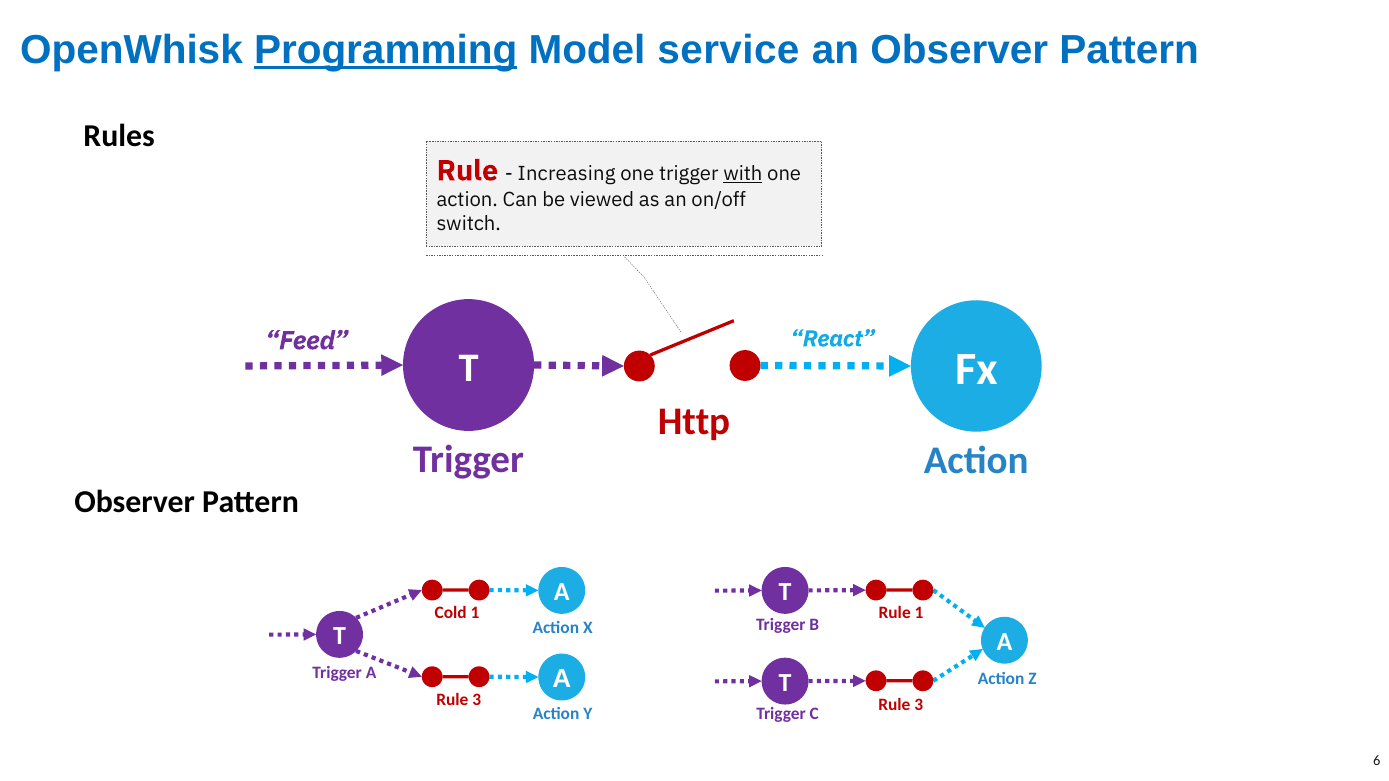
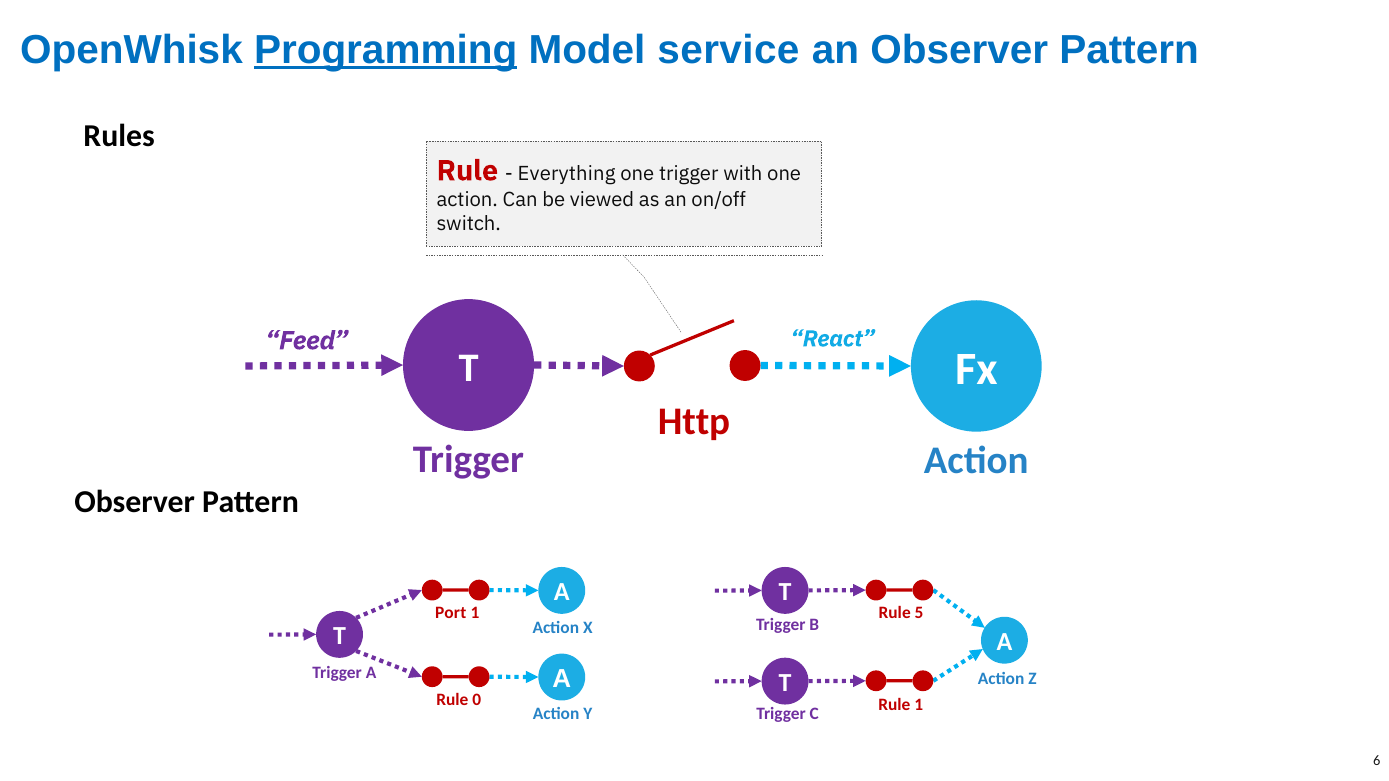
Increasing: Increasing -> Everything (567, 174)
with underline: present -> none (743, 174)
Cold: Cold -> Port (451, 613)
Rule 1: 1 -> 5 (919, 614)
3: 3 -> 0 (477, 700)
3: 3 -> 1 (919, 705)
